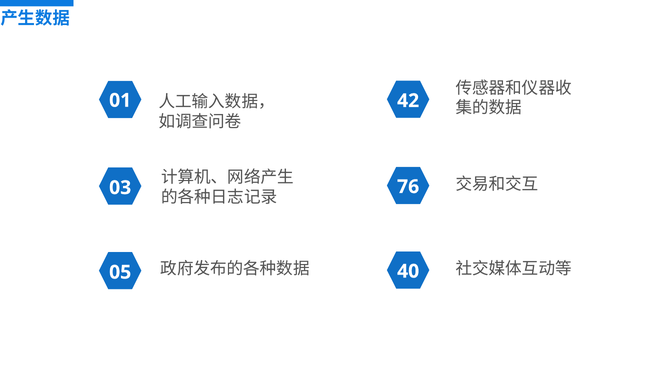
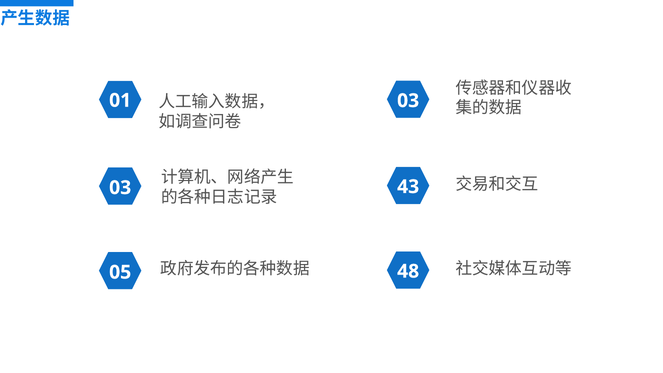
01 42: 42 -> 03 (408, 101)
76: 76 -> 43 (408, 187)
40: 40 -> 48 (408, 271)
